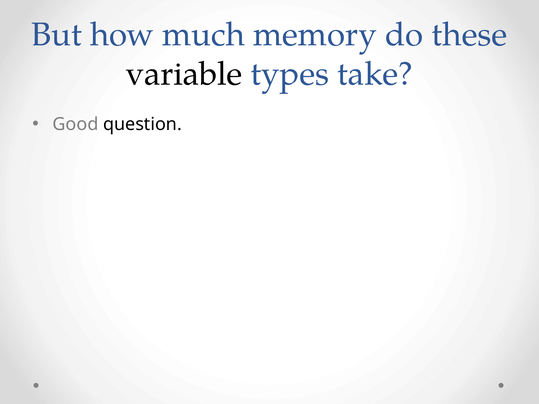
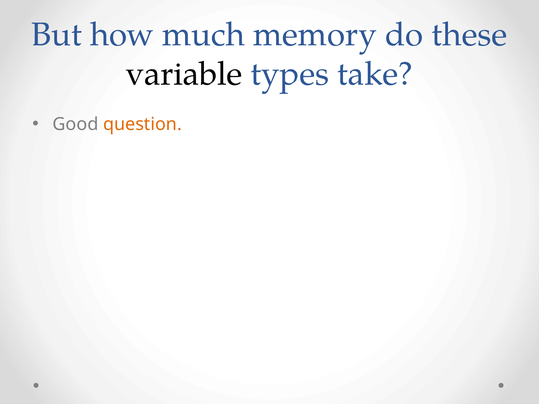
question colour: black -> orange (142, 124)
